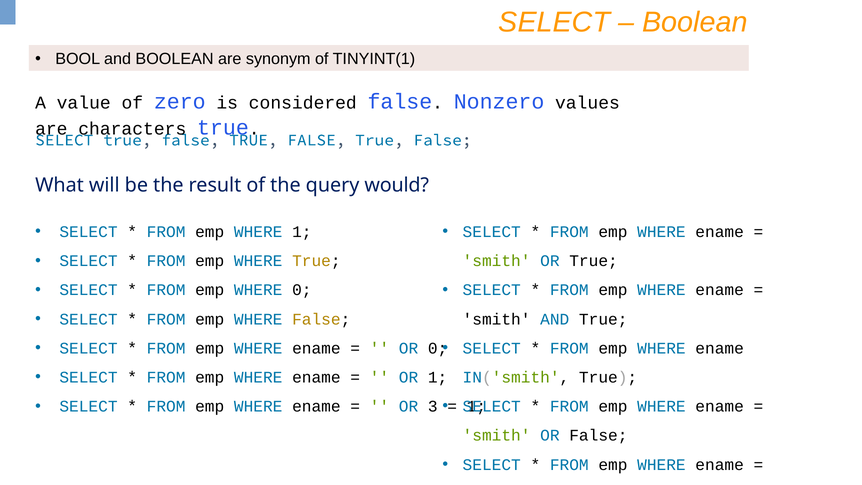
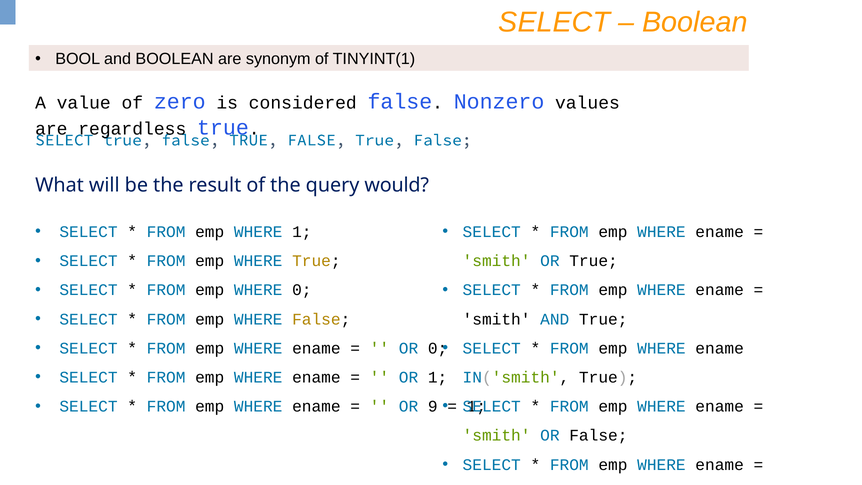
characters: characters -> regardless (132, 129)
3: 3 -> 9 (433, 406)
